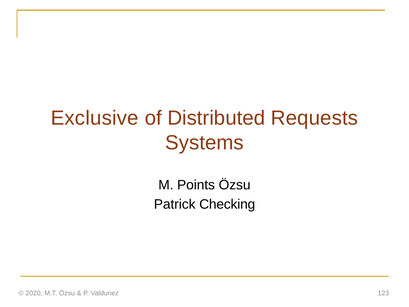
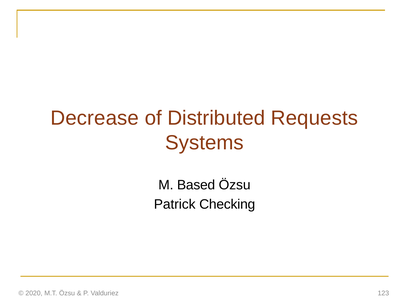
Exclusive: Exclusive -> Decrease (95, 118)
Points: Points -> Based (196, 185)
